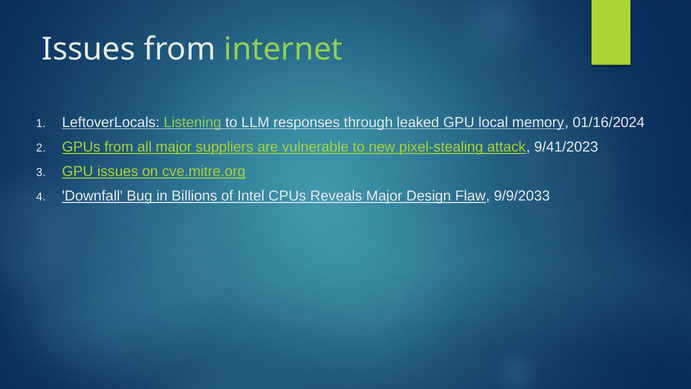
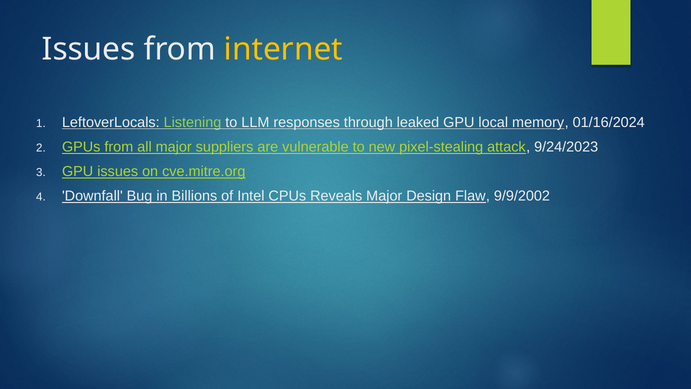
internet colour: light green -> yellow (283, 49)
9/41/2023: 9/41/2023 -> 9/24/2023 (566, 147)
9/9/2033: 9/9/2033 -> 9/9/2002 (522, 196)
